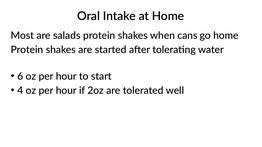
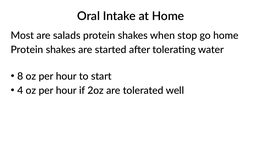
cans: cans -> stop (187, 36)
6: 6 -> 8 (20, 76)
